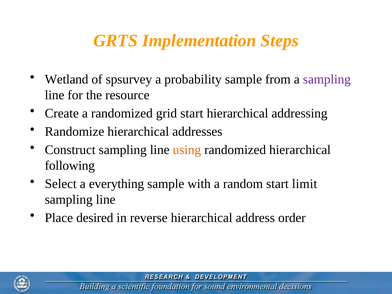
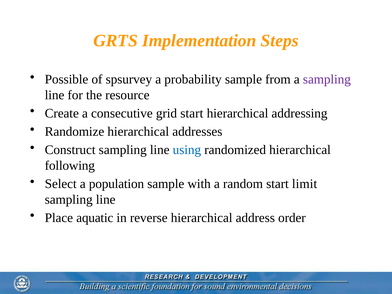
Wetland: Wetland -> Possible (66, 79)
a randomized: randomized -> consecutive (122, 113)
using colour: orange -> blue (187, 150)
everything: everything -> population (116, 184)
desired: desired -> aquatic (95, 218)
